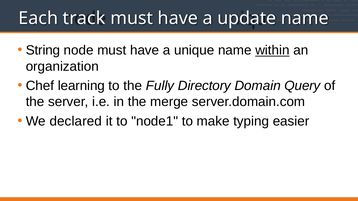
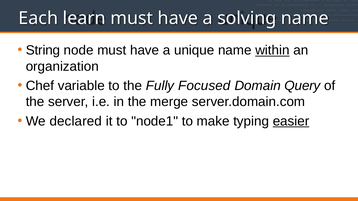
track: track -> learn (84, 18)
update: update -> solving (247, 18)
learning: learning -> variable (81, 86)
Directory: Directory -> Focused (204, 86)
easier underline: none -> present (291, 121)
